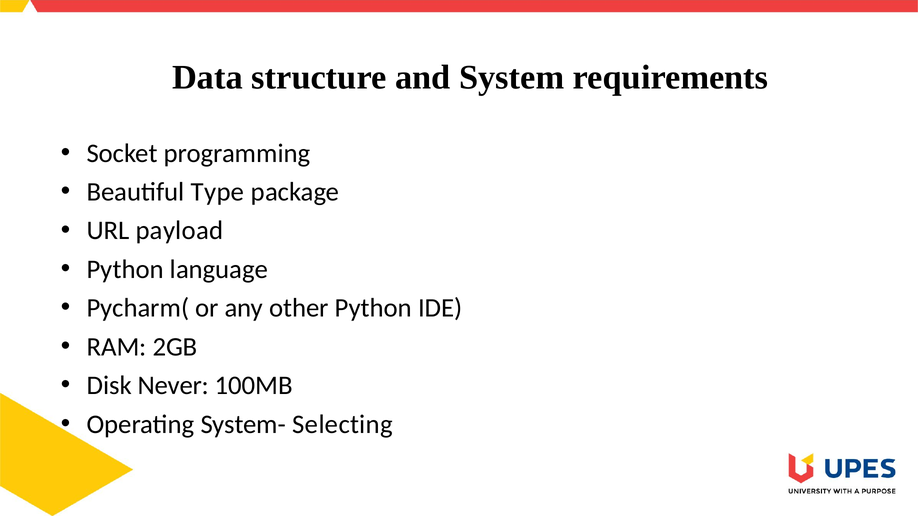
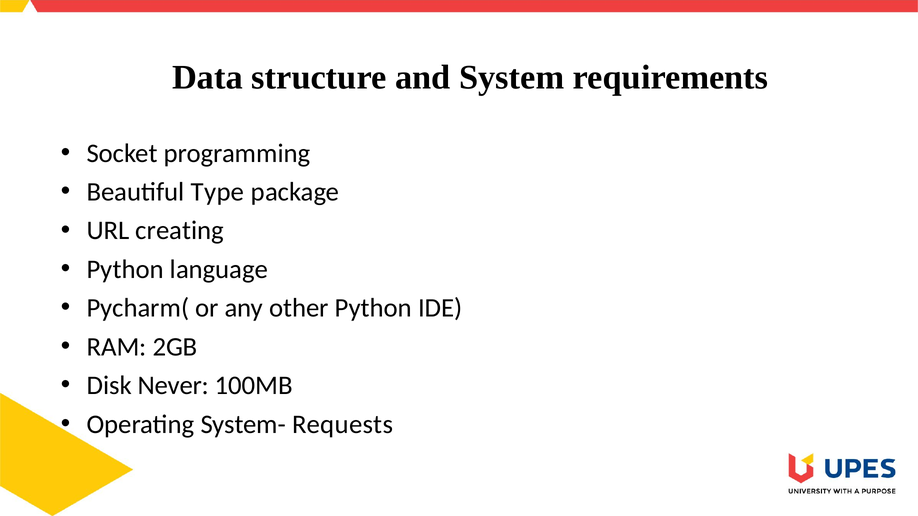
payload: payload -> creating (180, 231)
Selecting: Selecting -> Requests (343, 425)
